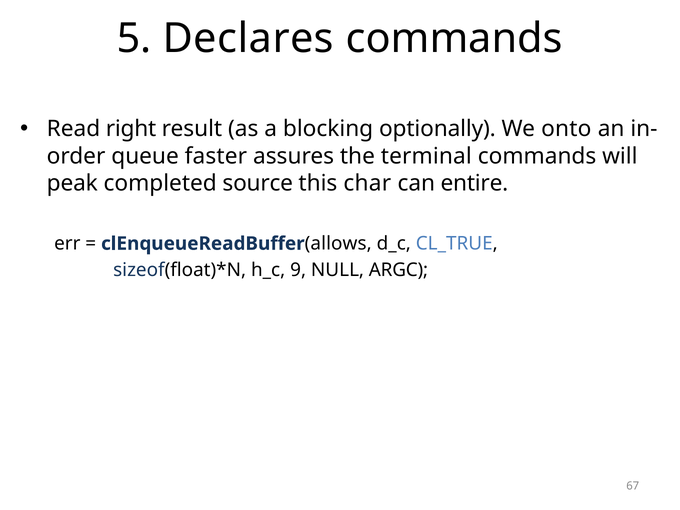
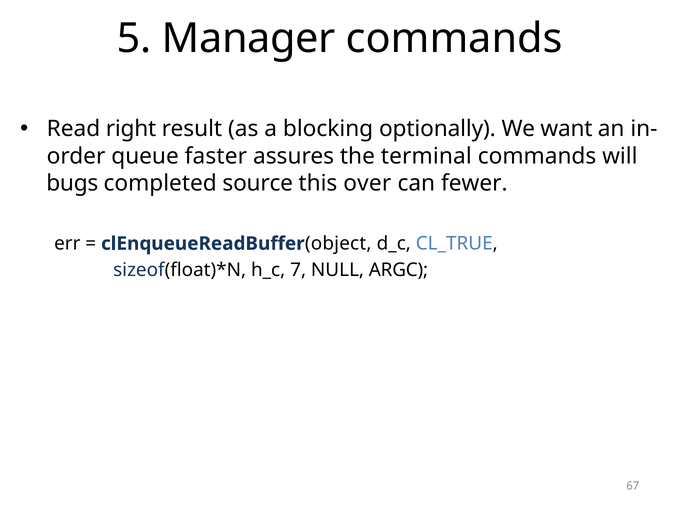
Declares: Declares -> Manager (249, 39)
onto: onto -> want (567, 129)
peak: peak -> bugs (72, 183)
char: char -> over (367, 183)
entire: entire -> fewer (474, 183)
allows: allows -> object (338, 244)
9: 9 -> 7 (298, 270)
